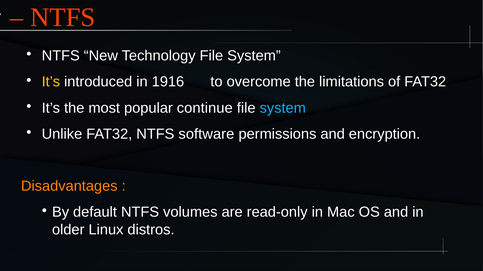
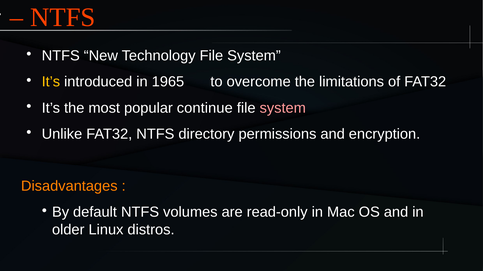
1916: 1916 -> 1965 (168, 82)
system colour: light blue -> pink (283, 108)
software: software -> directory (206, 134)
